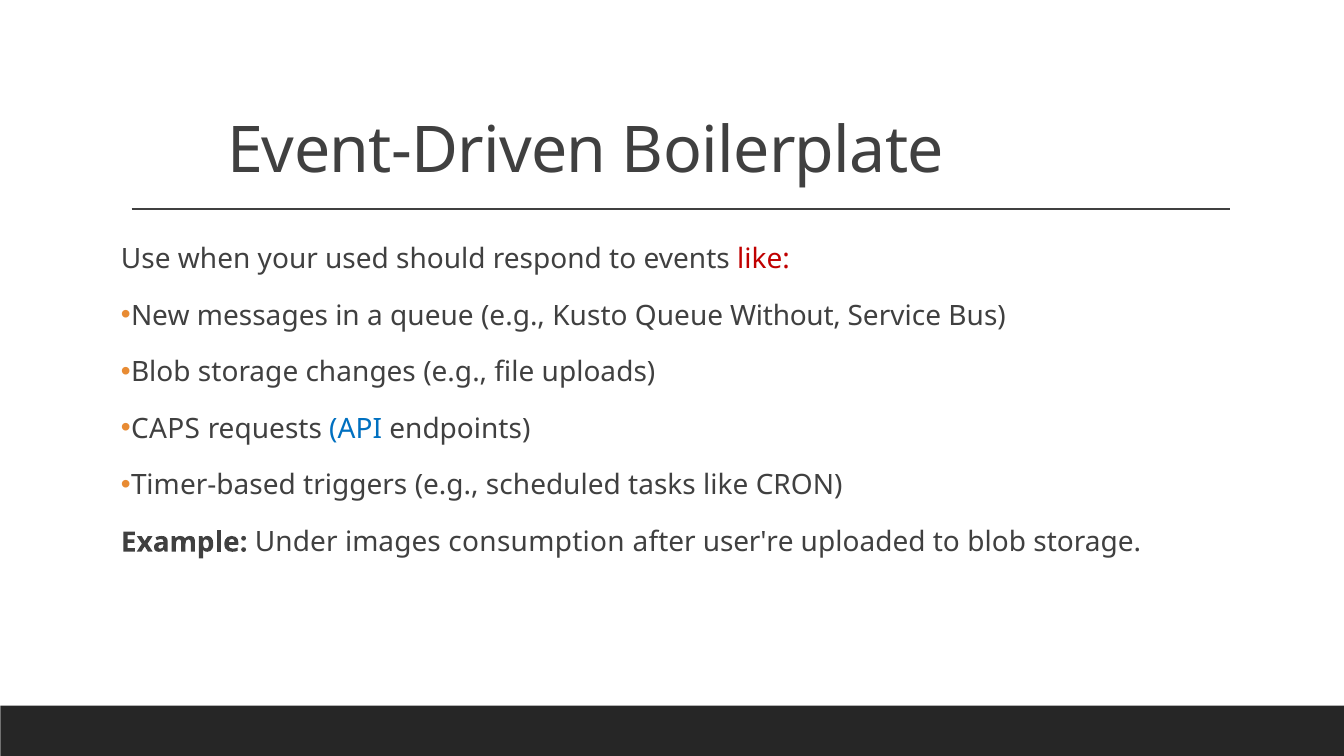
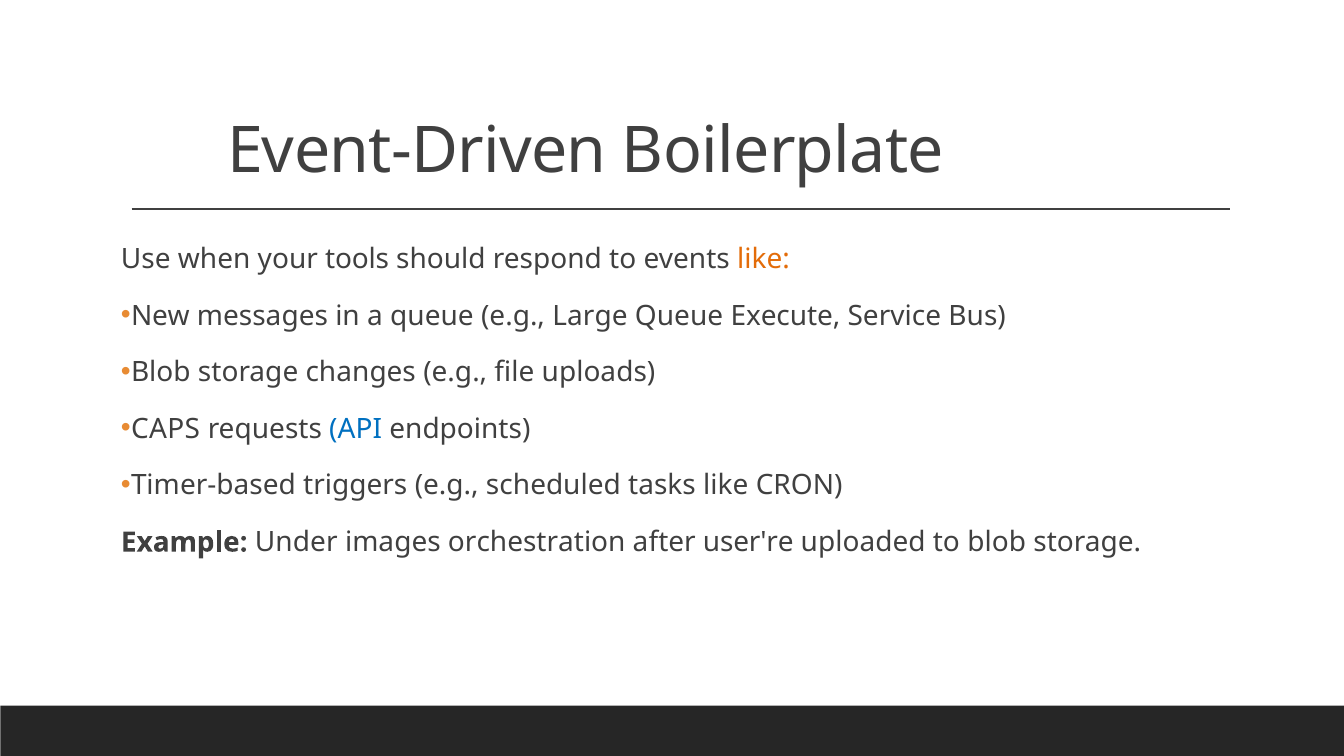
used: used -> tools (357, 260)
like colour: red -> orange (764, 260)
Kusto: Kusto -> Large (590, 316)
Without: Without -> Execute (785, 316)
consumption: consumption -> orchestration (537, 542)
